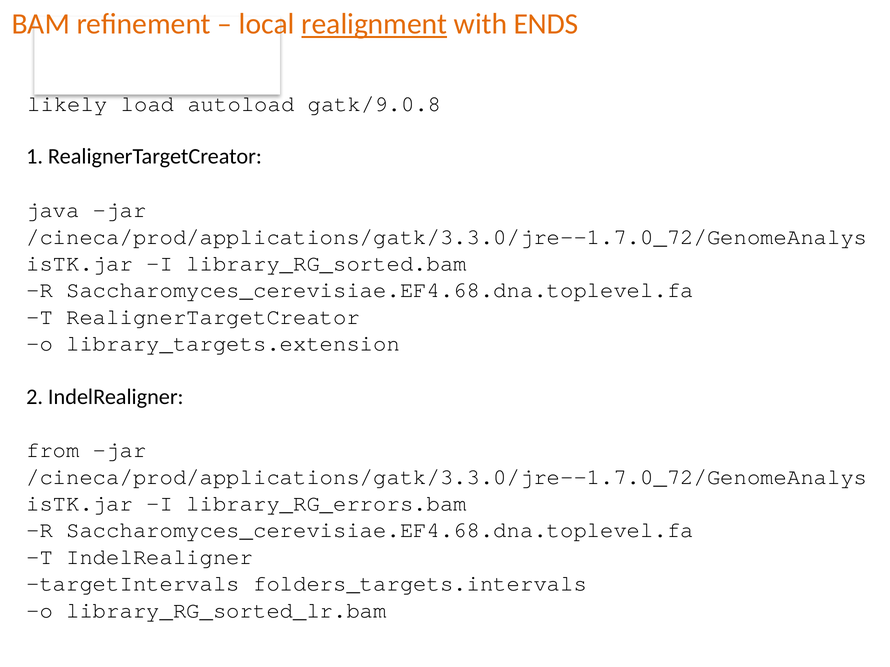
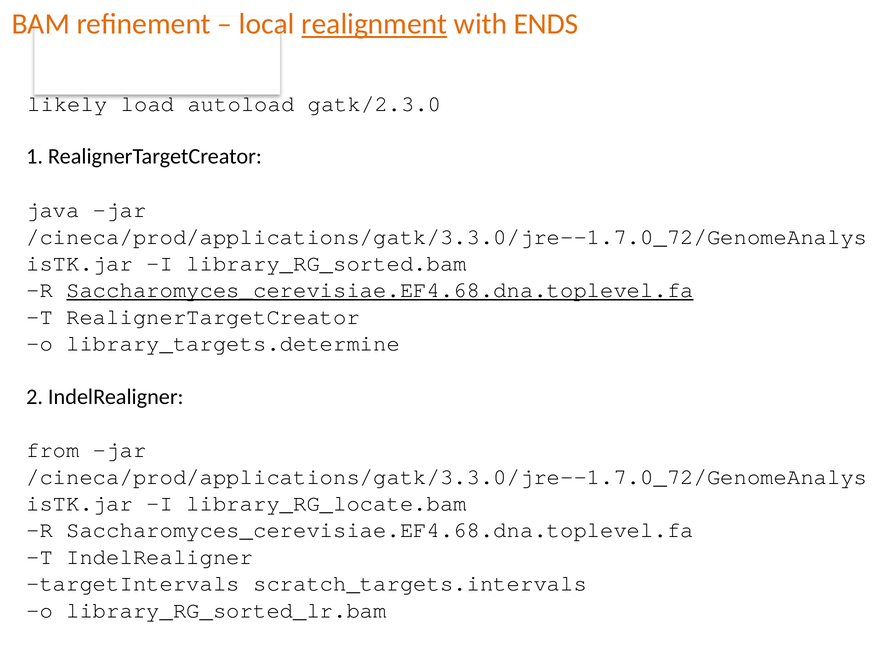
gatk/9.0.8: gatk/9.0.8 -> gatk/2.3.0 (375, 104)
Saccharomyces_cerevisiae.EF4.68.dna.toplevel.fa underline: none -> present (380, 290)
library_targets.extension: library_targets.extension -> library_targets.determine (233, 344)
library_RG_errors.bam: library_RG_errors.bam -> library_RG_locate.bam (327, 504)
folders_targets.intervals: folders_targets.intervals -> scratch_targets.intervals (420, 584)
